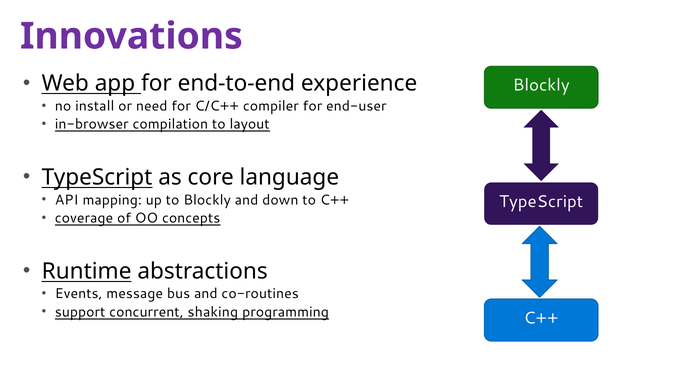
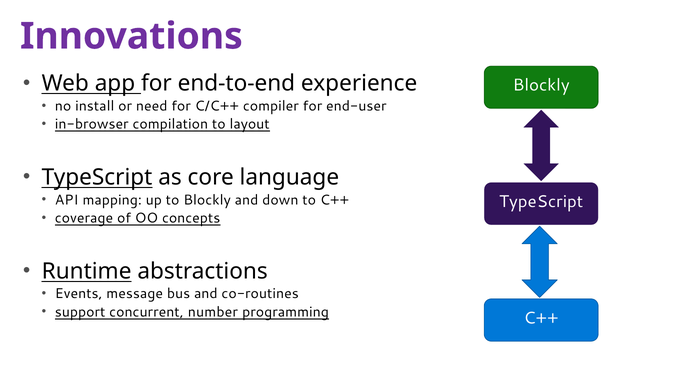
shaking: shaking -> number (213, 312)
